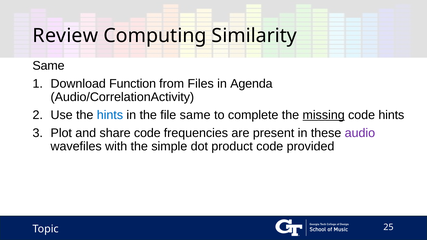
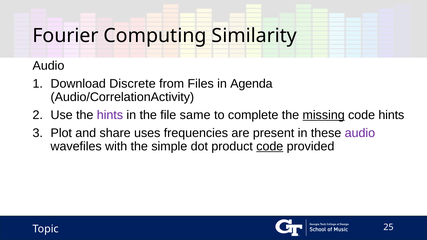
Review: Review -> Fourier (66, 36)
Same: Same -> Audio (48, 66)
Function: Function -> Discrete (132, 84)
hints colour: blue -> purple (110, 115)
share code: code -> uses (147, 133)
code underline: none -> present (270, 146)
